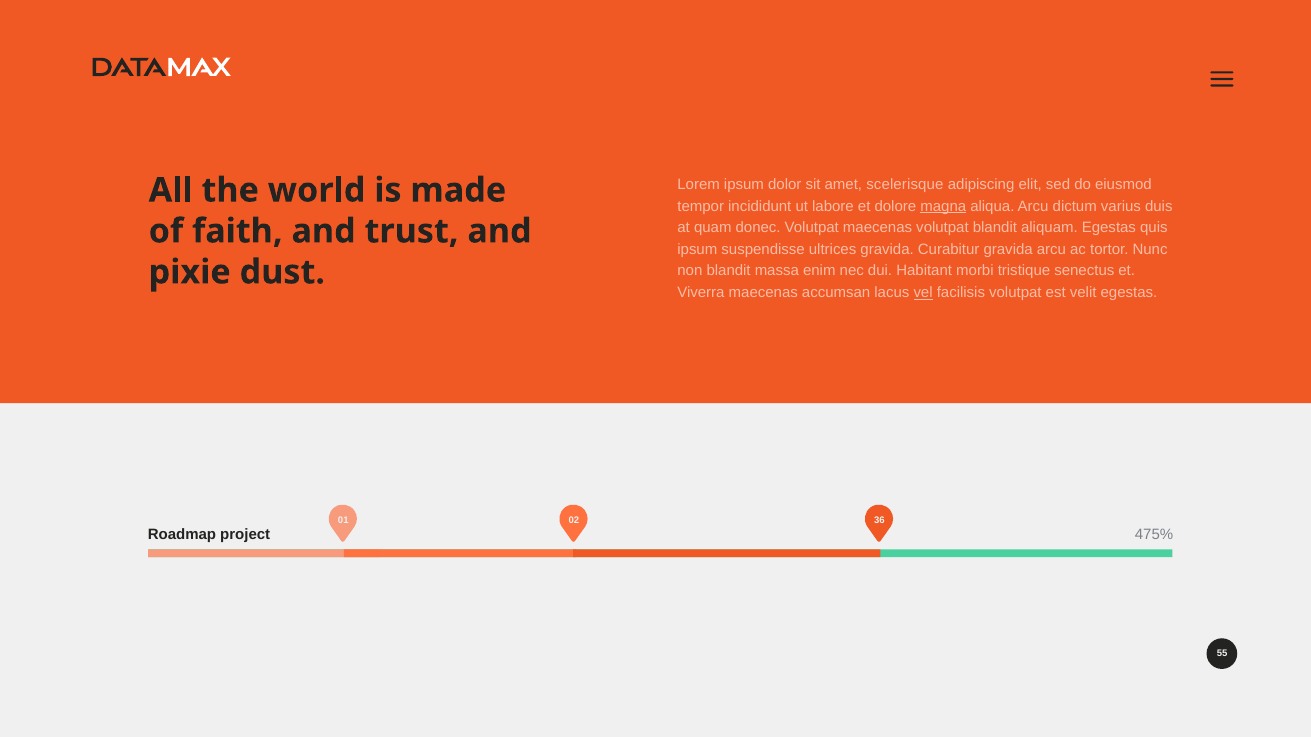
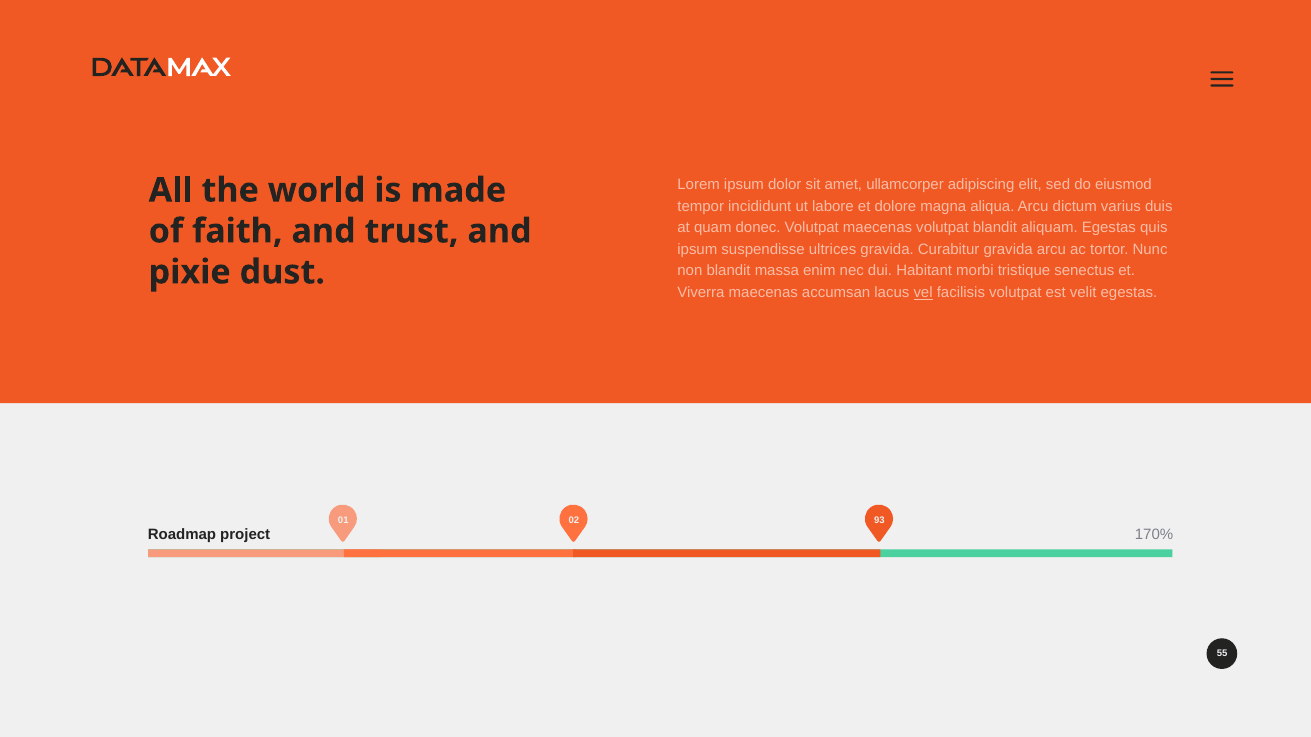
scelerisque: scelerisque -> ullamcorper (905, 185)
magna underline: present -> none (943, 206)
36: 36 -> 93 (879, 521)
475%: 475% -> 170% (1154, 535)
